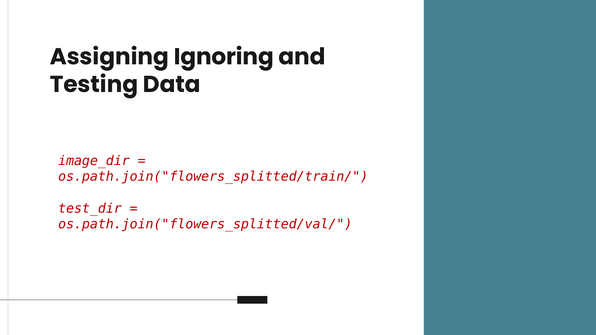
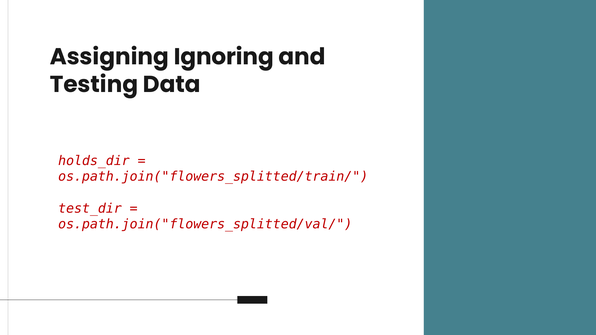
image_dir: image_dir -> holds_dir (94, 161)
